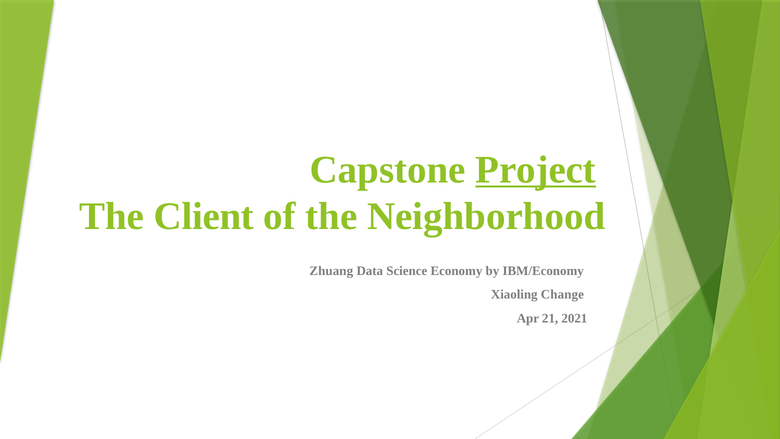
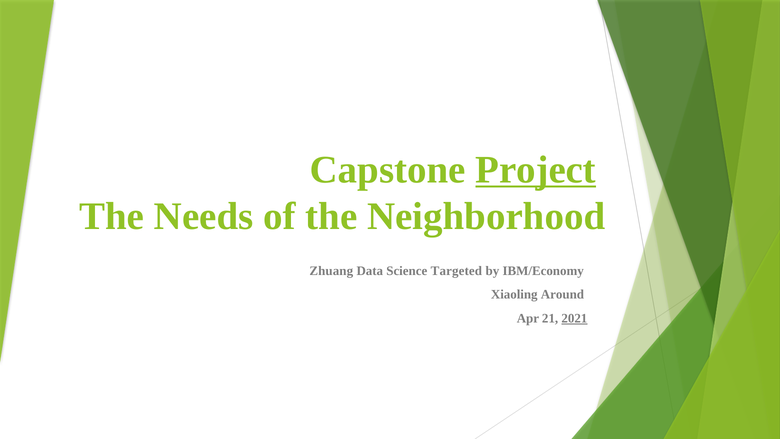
Client: Client -> Needs (204, 216)
Economy: Economy -> Targeted (456, 271)
Change: Change -> Around (562, 294)
2021 underline: none -> present (574, 318)
